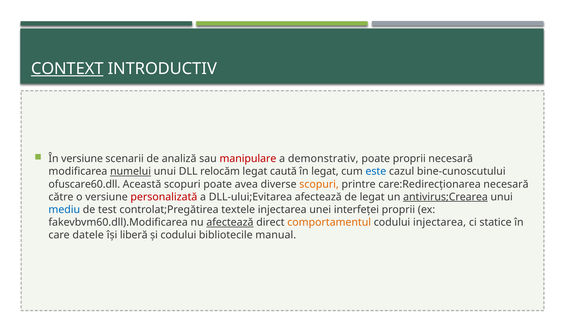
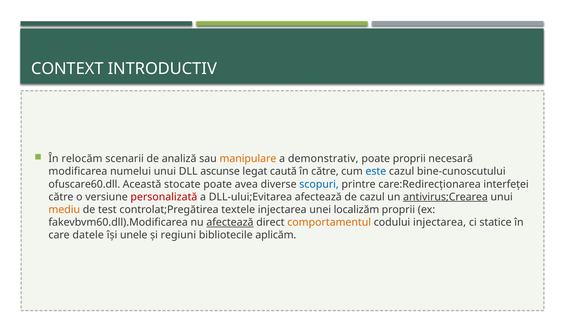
CONTEXT underline: present -> none (67, 69)
În versiune: versiune -> relocăm (82, 158)
manipulare colour: red -> orange (248, 158)
numelui underline: present -> none (131, 171)
relocăm: relocăm -> ascunse (220, 171)
în legat: legat -> către (325, 171)
Această scopuri: scopuri -> stocate (182, 184)
scopuri colour: orange -> blue (319, 184)
care:Redirecționarea necesară: necesară -> interfeței (506, 184)
de legat: legat -> cazul (372, 196)
mediu colour: blue -> orange (64, 209)
interfeței: interfeței -> localizăm (356, 209)
liberă: liberă -> unele (134, 235)
și codului: codului -> regiuni (178, 235)
manual: manual -> aplicăm (276, 235)
